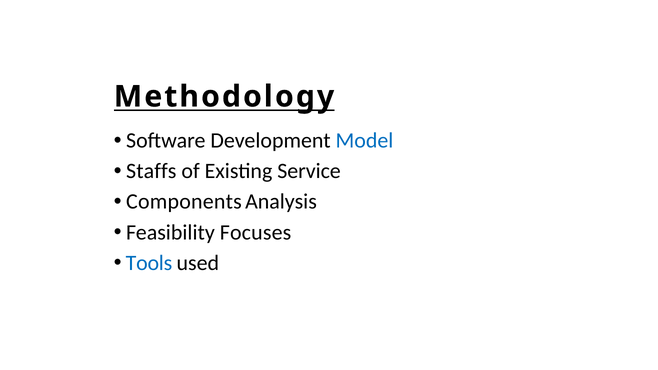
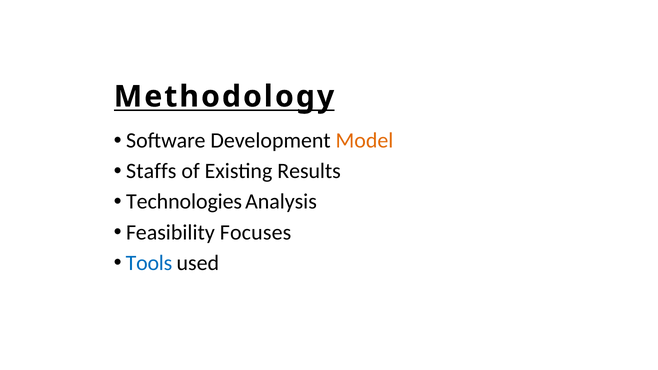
Model colour: blue -> orange (365, 141)
Service: Service -> Results (309, 171)
Components: Components -> Technologies (184, 202)
